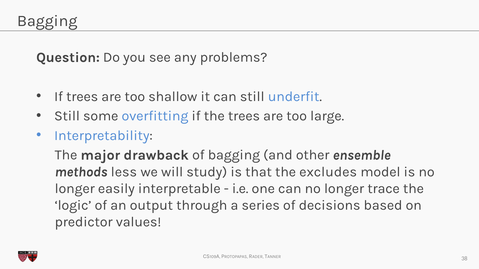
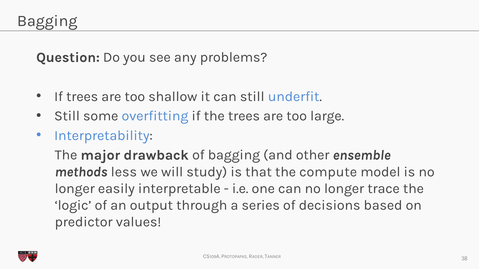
excludes: excludes -> compute (328, 172)
